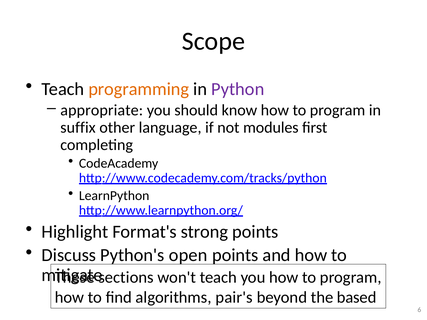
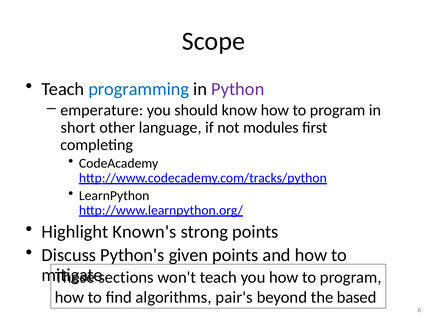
programming colour: orange -> blue (139, 89)
appropriate: appropriate -> emperature (102, 110)
suffix: suffix -> short (78, 128)
Format's: Format's -> Known's (144, 232)
open: open -> given (188, 255)
